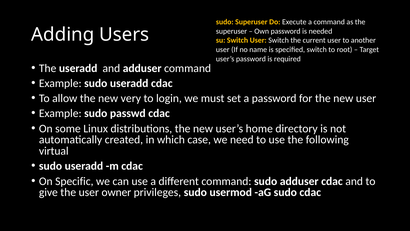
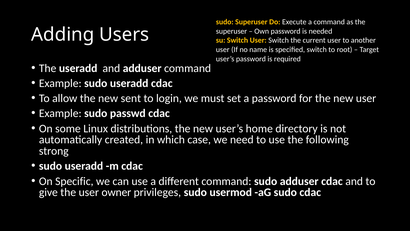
very: very -> sent (131, 98)
virtual: virtual -> strong (54, 151)
